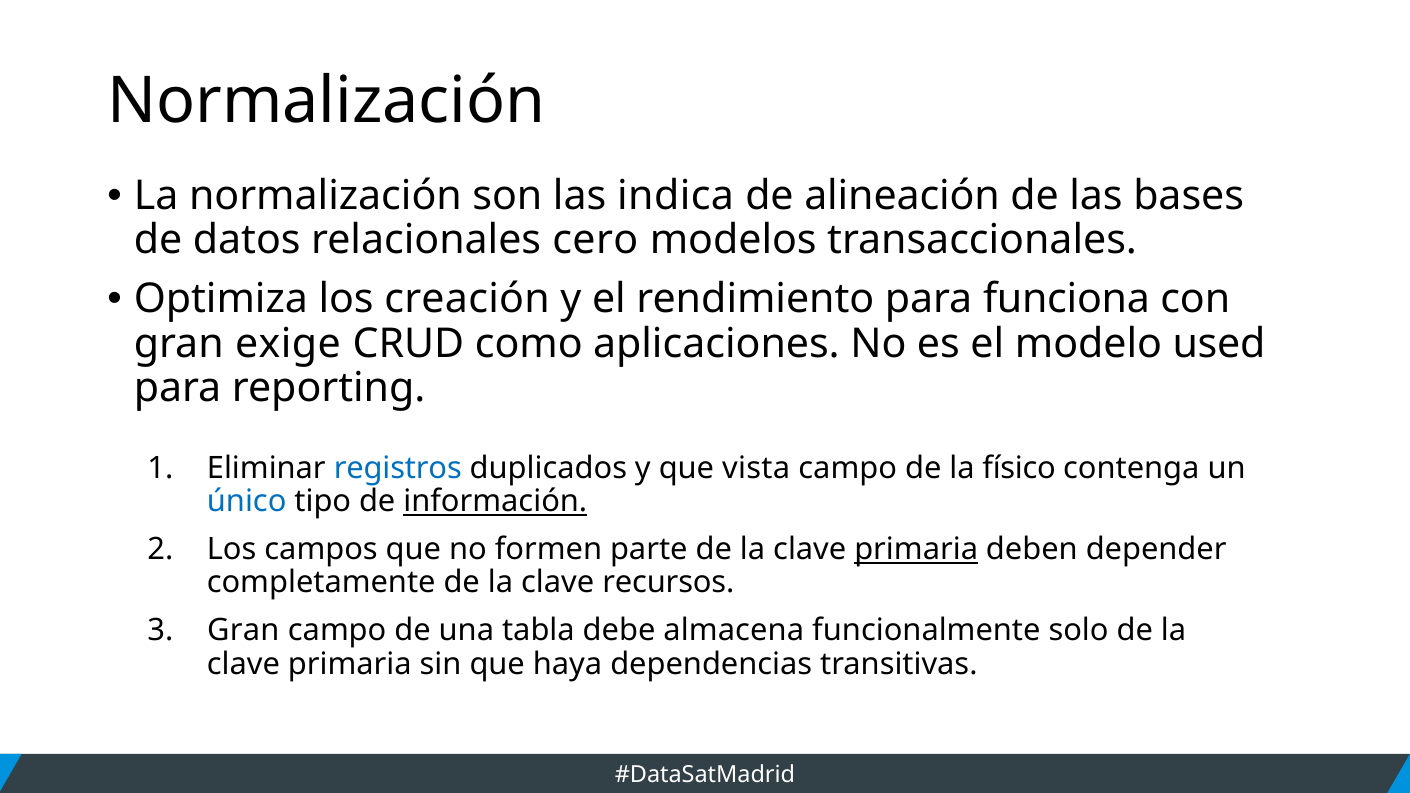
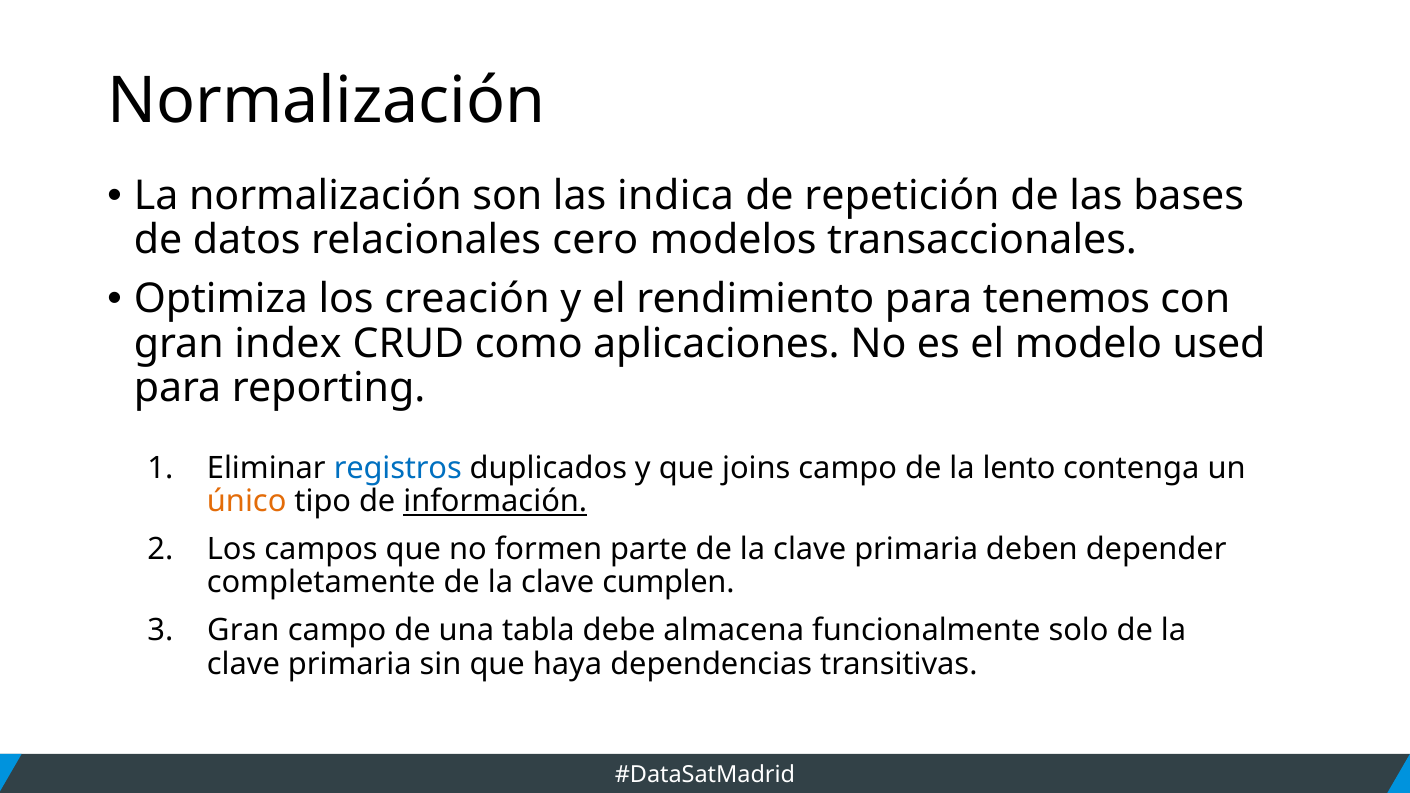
alineación: alineación -> repetición (902, 196)
funciona: funciona -> tenemos (1067, 299)
exige: exige -> index (288, 344)
vista: vista -> joins (756, 468)
físico: físico -> lento (1019, 468)
único colour: blue -> orange (247, 502)
primaria underline: present -> none (916, 550)
recursos: recursos -> cumplen (668, 583)
